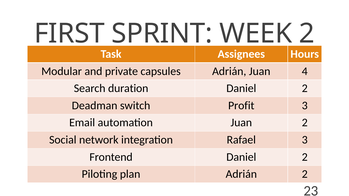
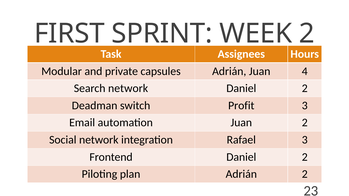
Search duration: duration -> network (128, 88)
